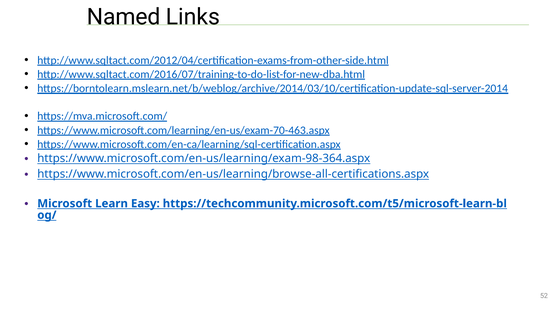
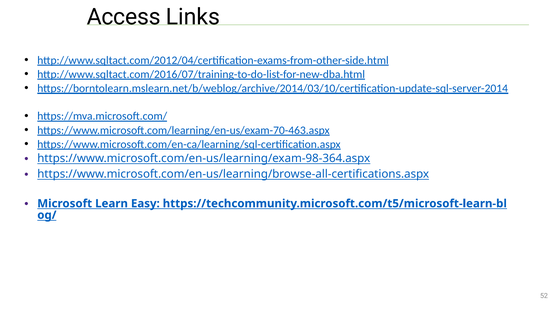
Named: Named -> Access (124, 17)
